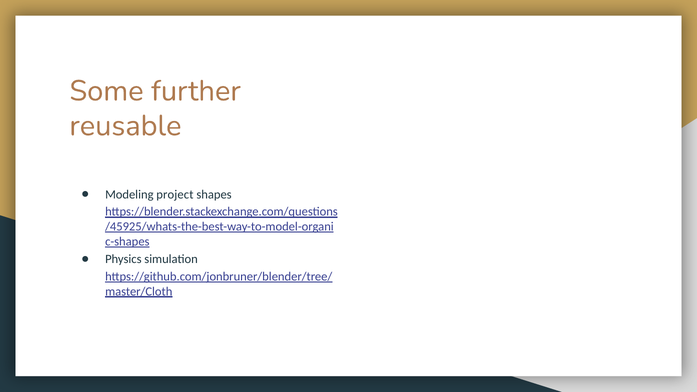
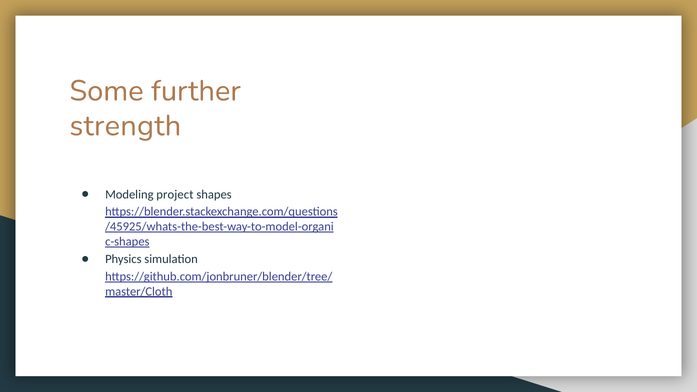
reusable: reusable -> strength (125, 126)
